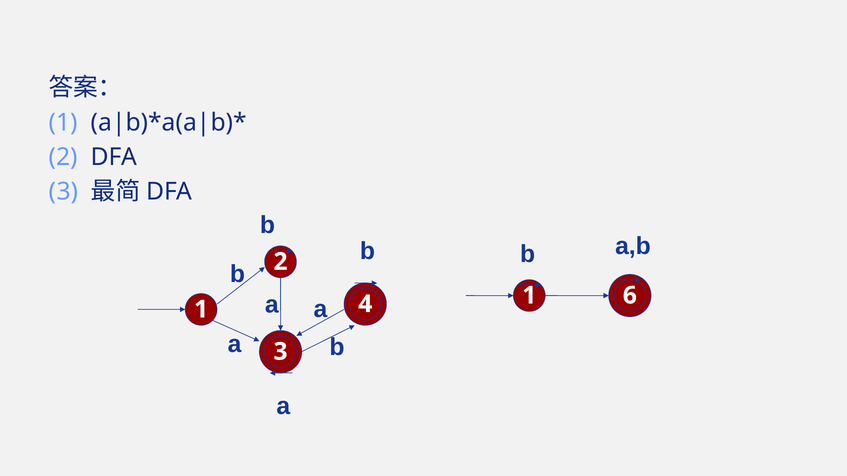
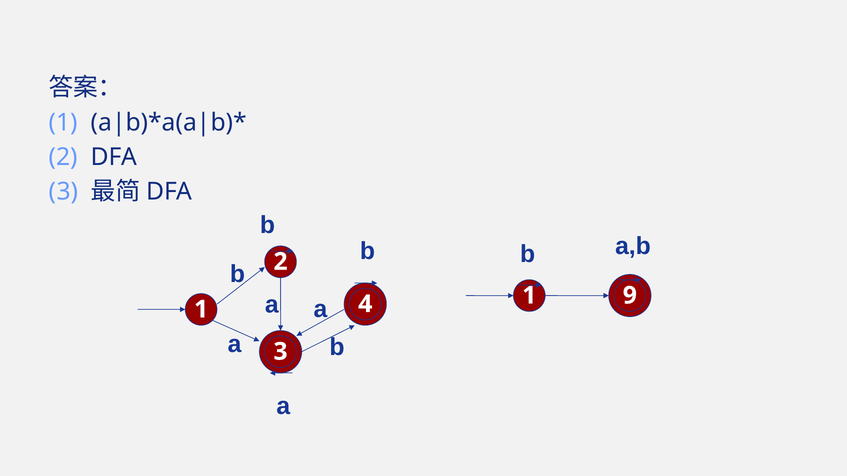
6: 6 -> 9 (630, 296)
